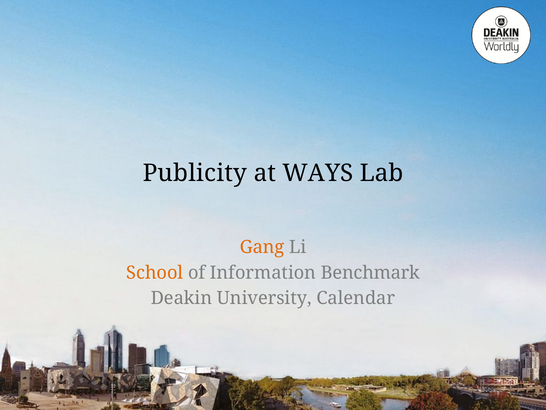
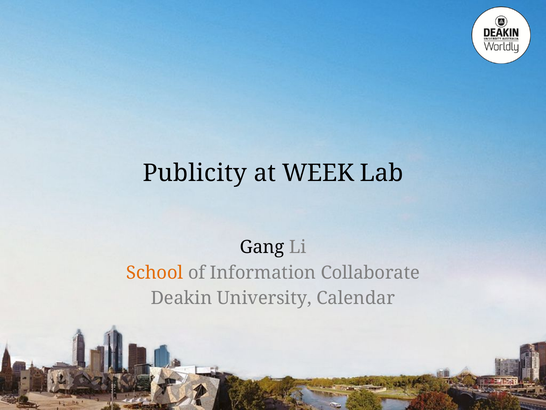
WAYS: WAYS -> WEEK (318, 173)
Gang colour: orange -> black (262, 247)
Benchmark: Benchmark -> Collaborate (370, 272)
